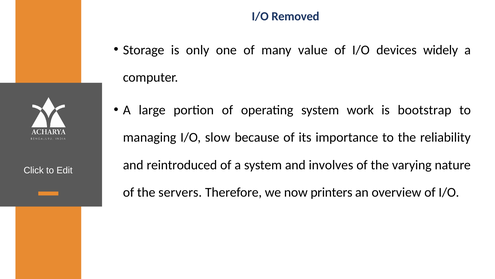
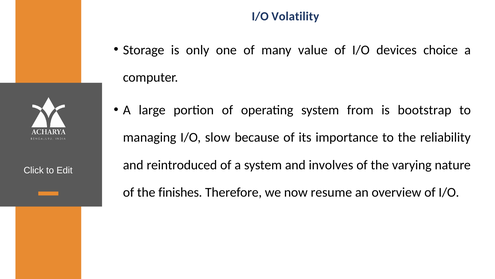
Removed: Removed -> Volatility (295, 16)
widely: widely -> choice (441, 50)
work: work -> from (360, 110)
servers: servers -> finishes (180, 192)
printers: printers -> resume (331, 192)
